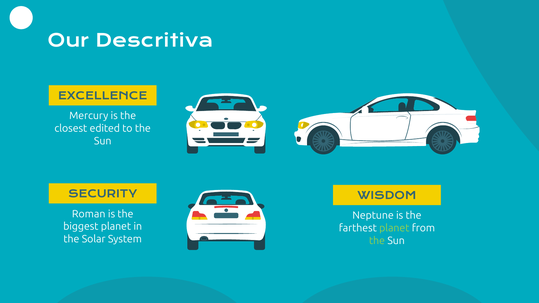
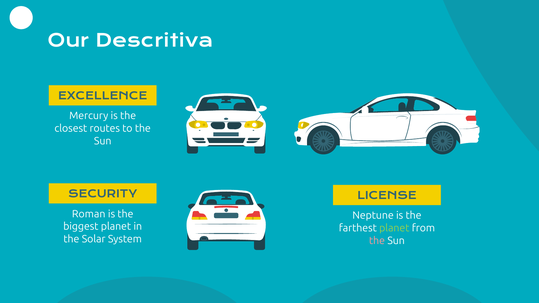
edited: edited -> routes (105, 129)
WISDOM: WISDOM -> LICENSE (387, 196)
the colour: light green -> pink (377, 241)
